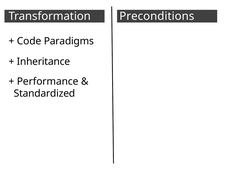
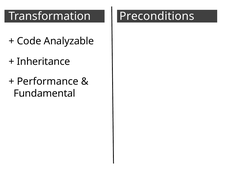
Paradigms: Paradigms -> Analyzable (69, 41)
Standardized: Standardized -> Fundamental (44, 94)
